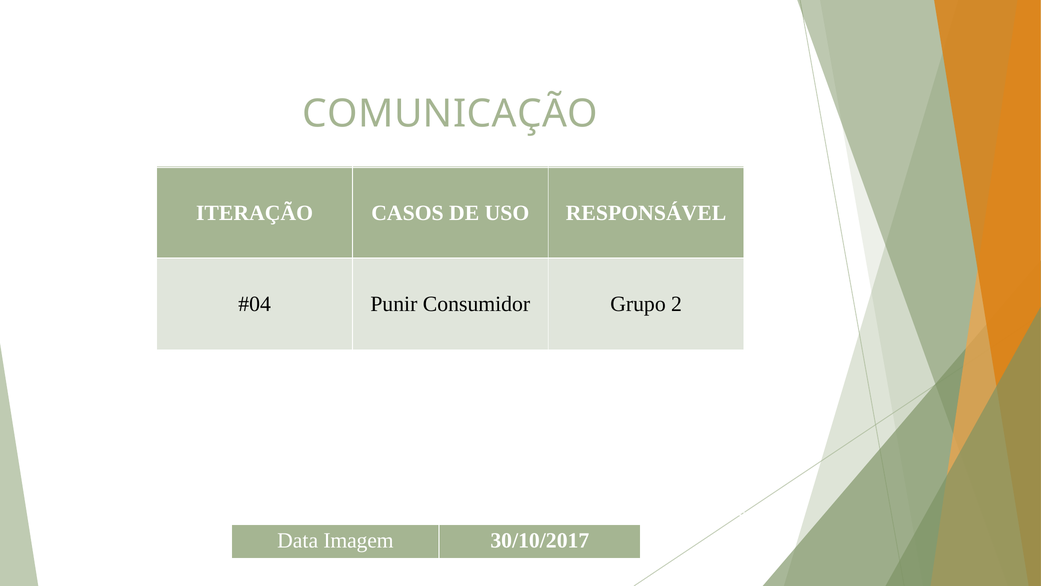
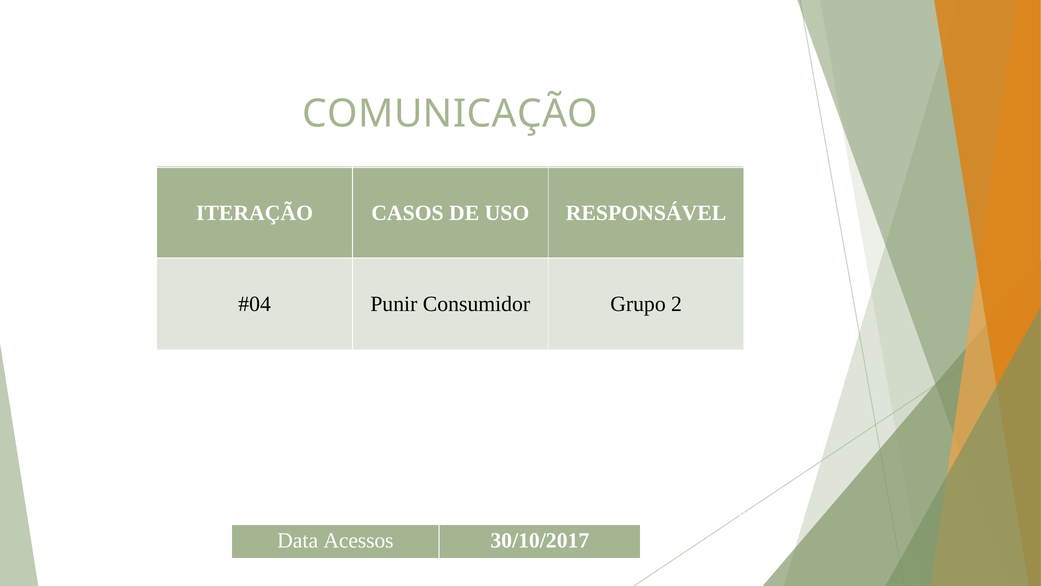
Imagem: Imagem -> Acessos (358, 540)
